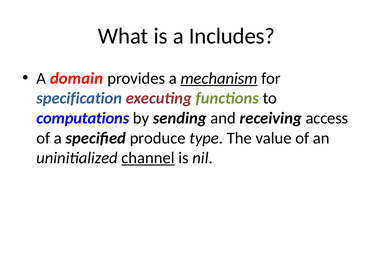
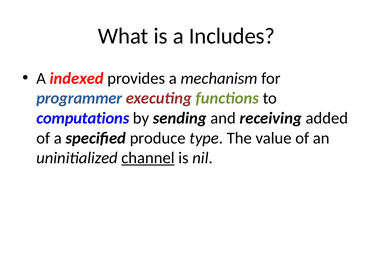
domain: domain -> indexed (77, 78)
mechanism underline: present -> none (219, 78)
specification: specification -> programmer (79, 98)
access: access -> added (327, 118)
